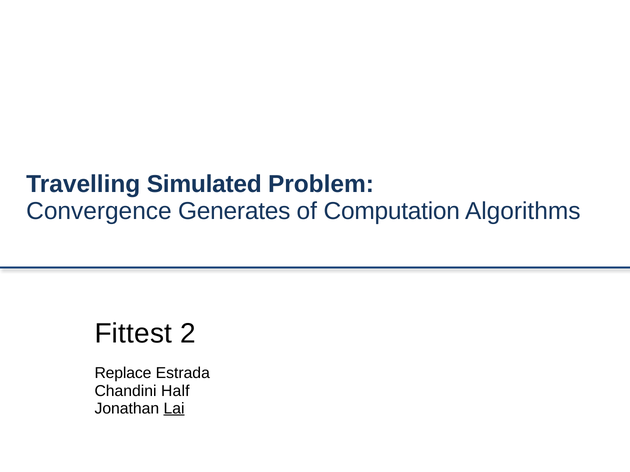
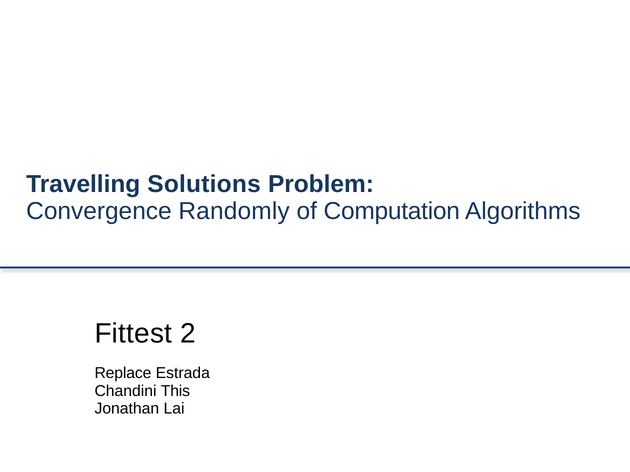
Simulated: Simulated -> Solutions (204, 184)
Generates: Generates -> Randomly (234, 211)
Half: Half -> This (175, 391)
Lai underline: present -> none (174, 409)
